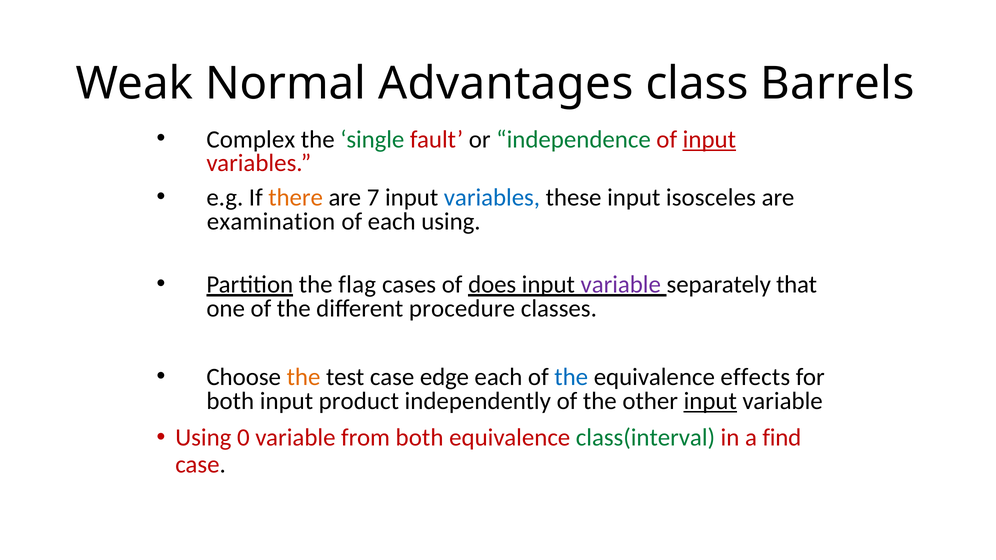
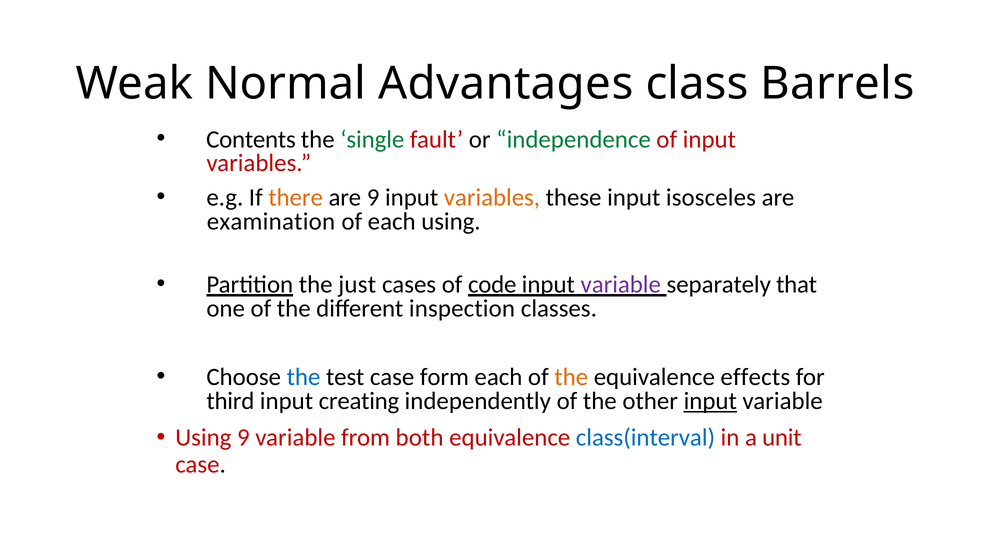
Complex: Complex -> Contents (251, 139)
input underline: present -> none (709, 139)
are 7: 7 -> 9 (373, 198)
variables colour: blue -> orange (492, 198)
flag: flag -> just (357, 285)
does: does -> code (492, 285)
procedure: procedure -> inspection (462, 309)
the colour: orange -> blue (304, 377)
edge: edge -> form (444, 377)
the colour: blue -> orange (571, 377)
both: both -> third (230, 401)
product: product -> creating (359, 401)
Using 0: 0 -> 9 (243, 438)
class(interval colour: green -> blue (645, 438)
find: find -> unit (782, 438)
